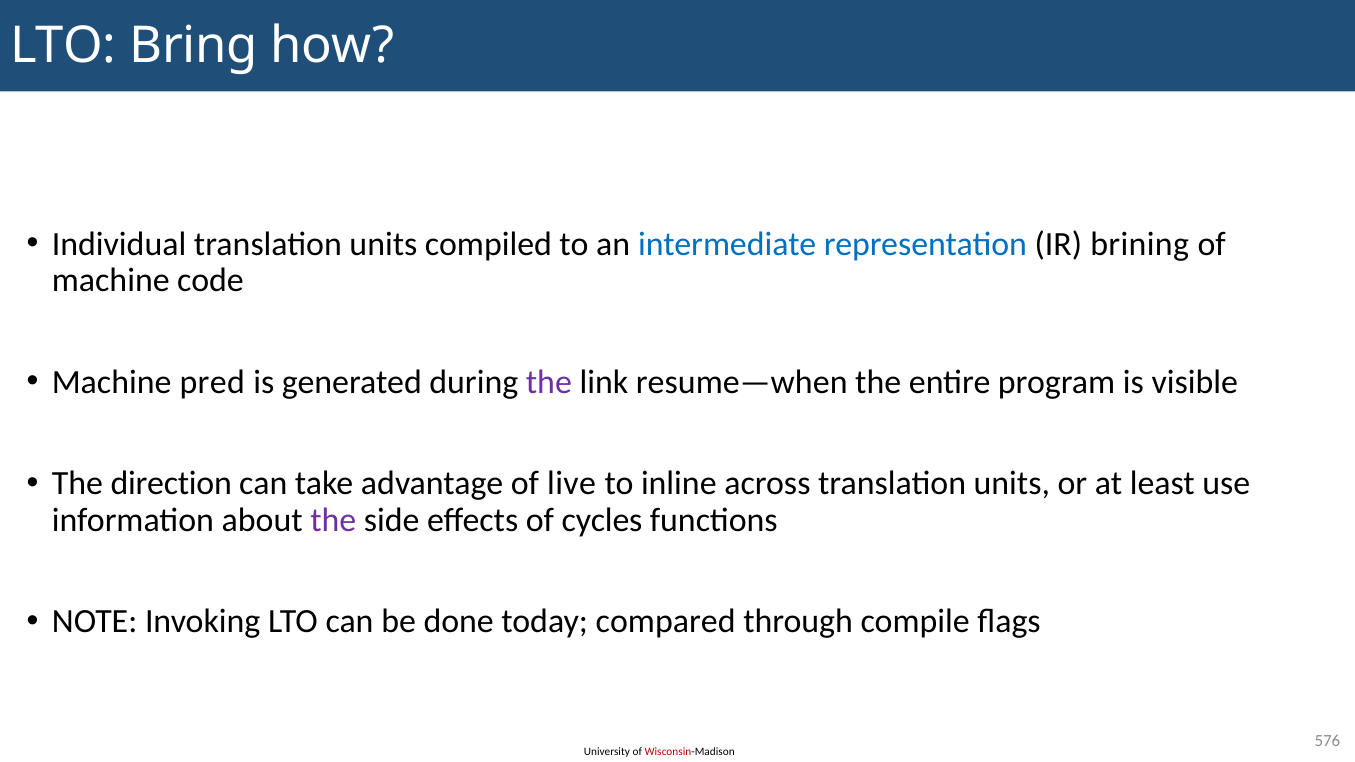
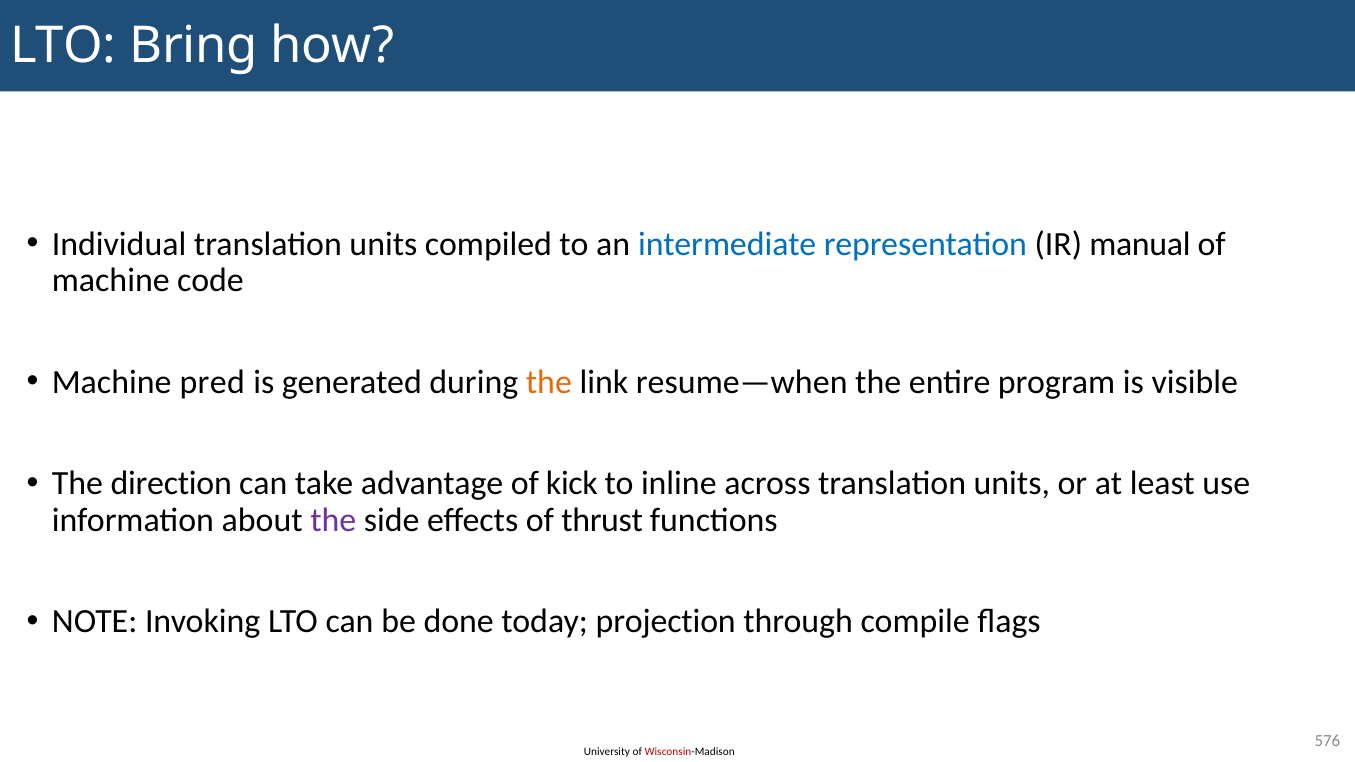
brining: brining -> manual (1140, 244)
the colour: purple -> orange (549, 382)
live: live -> kick (572, 483)
cycles: cycles -> thrust (602, 520)
compared: compared -> projection (666, 621)
